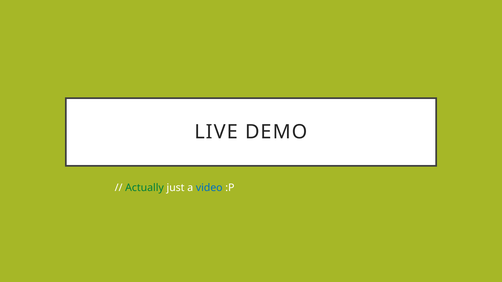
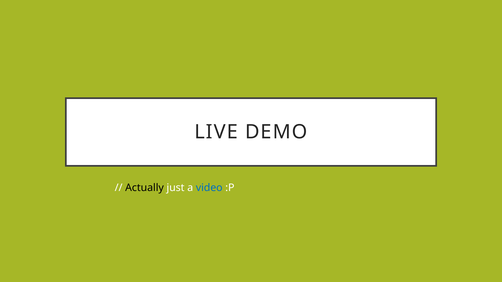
Actually colour: green -> black (145, 188)
